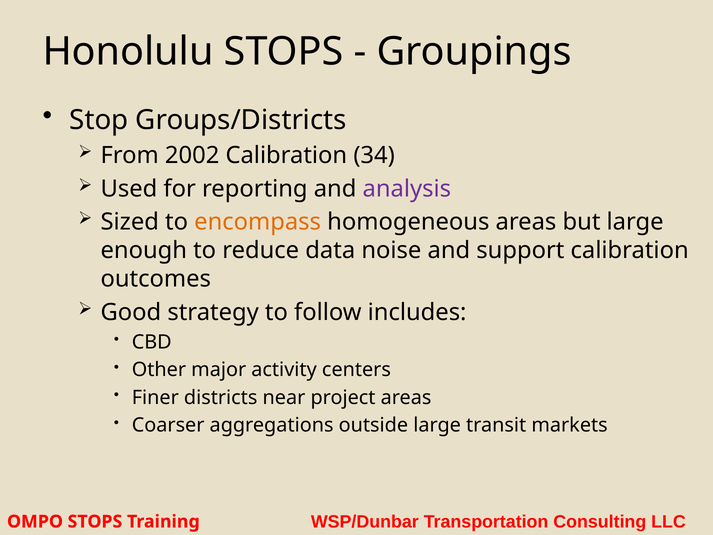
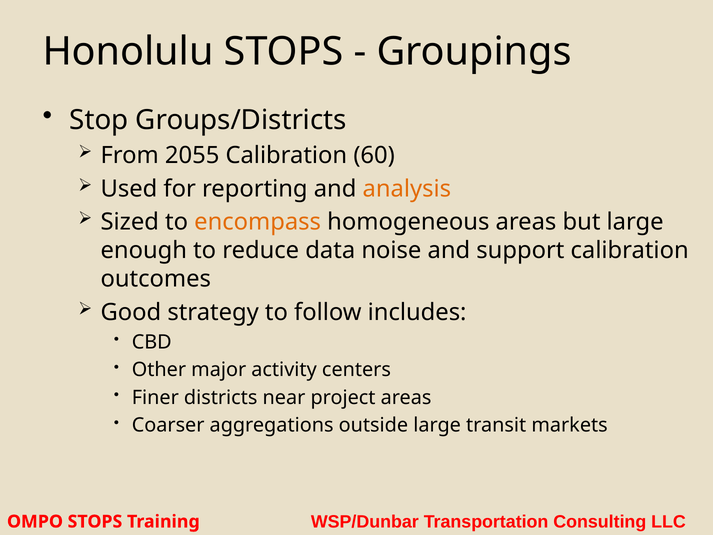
2002: 2002 -> 2055 (192, 155)
34: 34 -> 60 (374, 155)
analysis colour: purple -> orange (407, 189)
